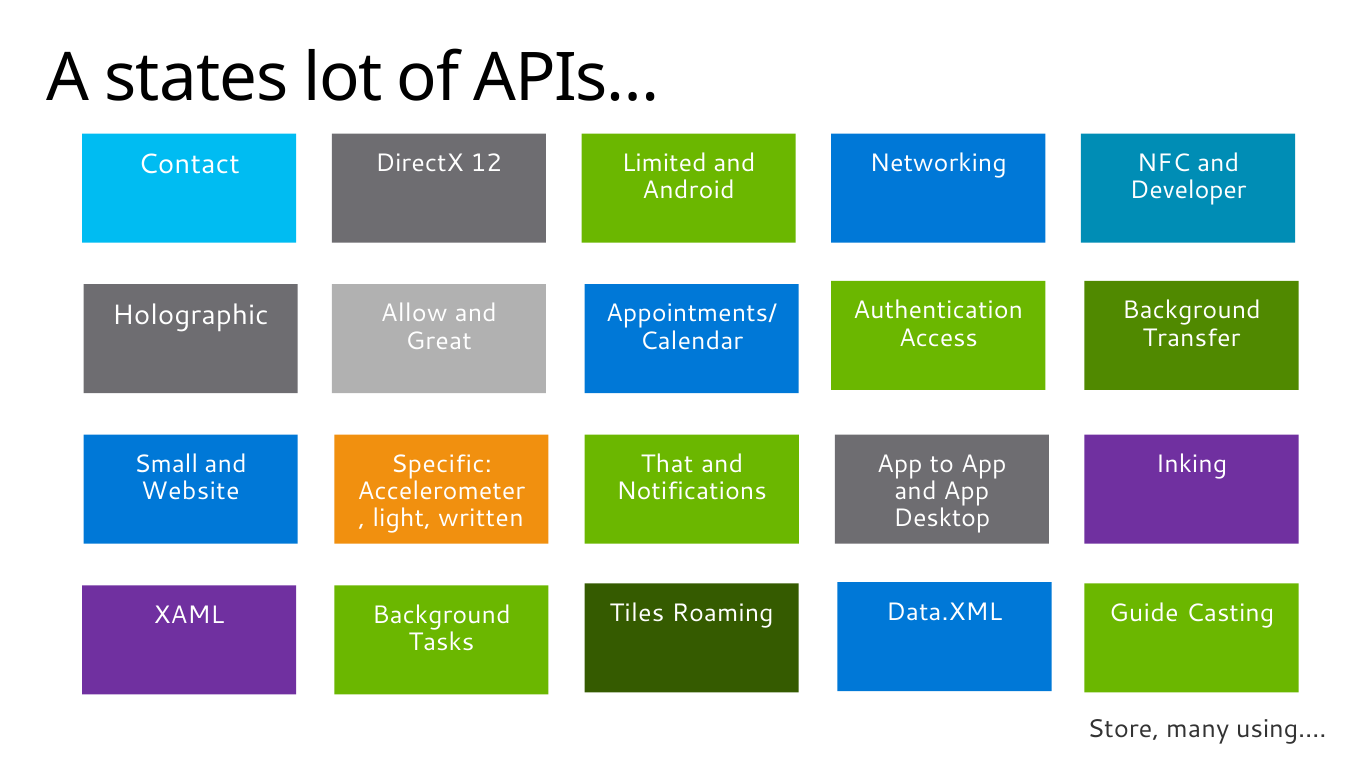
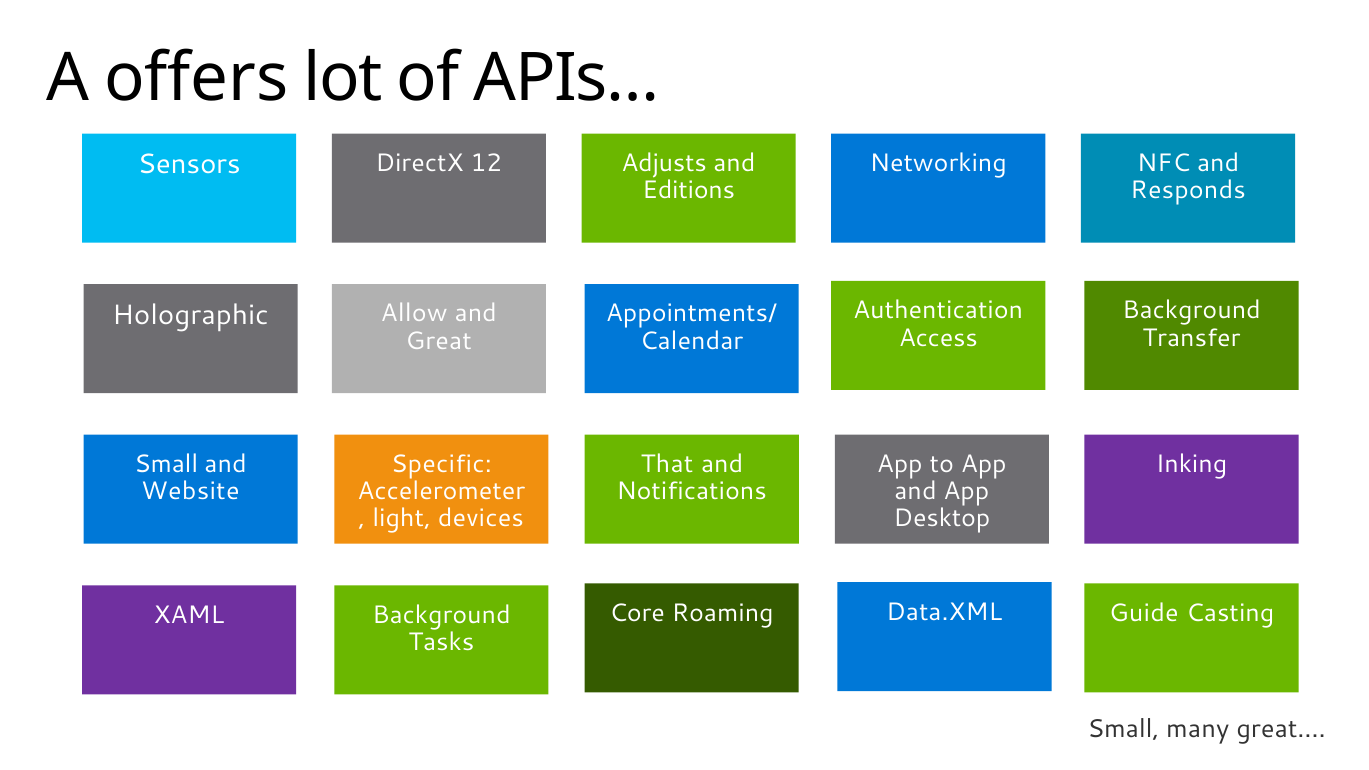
states: states -> offers (196, 79)
Contact: Contact -> Sensors (189, 165)
Limited: Limited -> Adjusts (664, 163)
Android: Android -> Editions (689, 190)
Developer: Developer -> Responds (1188, 190)
written: written -> devices (481, 519)
Tiles: Tiles -> Core (637, 613)
Store: Store -> Small (1123, 729)
using…: using… -> great… (1281, 729)
